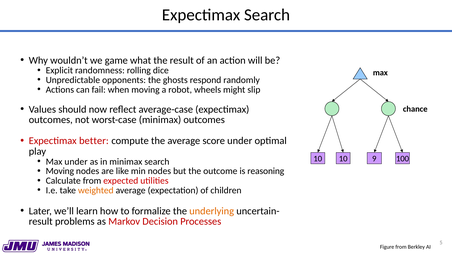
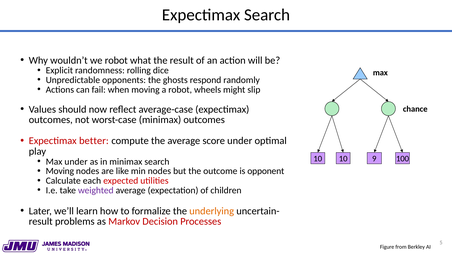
we game: game -> robot (116, 60)
reasoning: reasoning -> opponent (266, 171)
Calculate from: from -> each (92, 181)
weighted colour: orange -> purple (96, 191)
